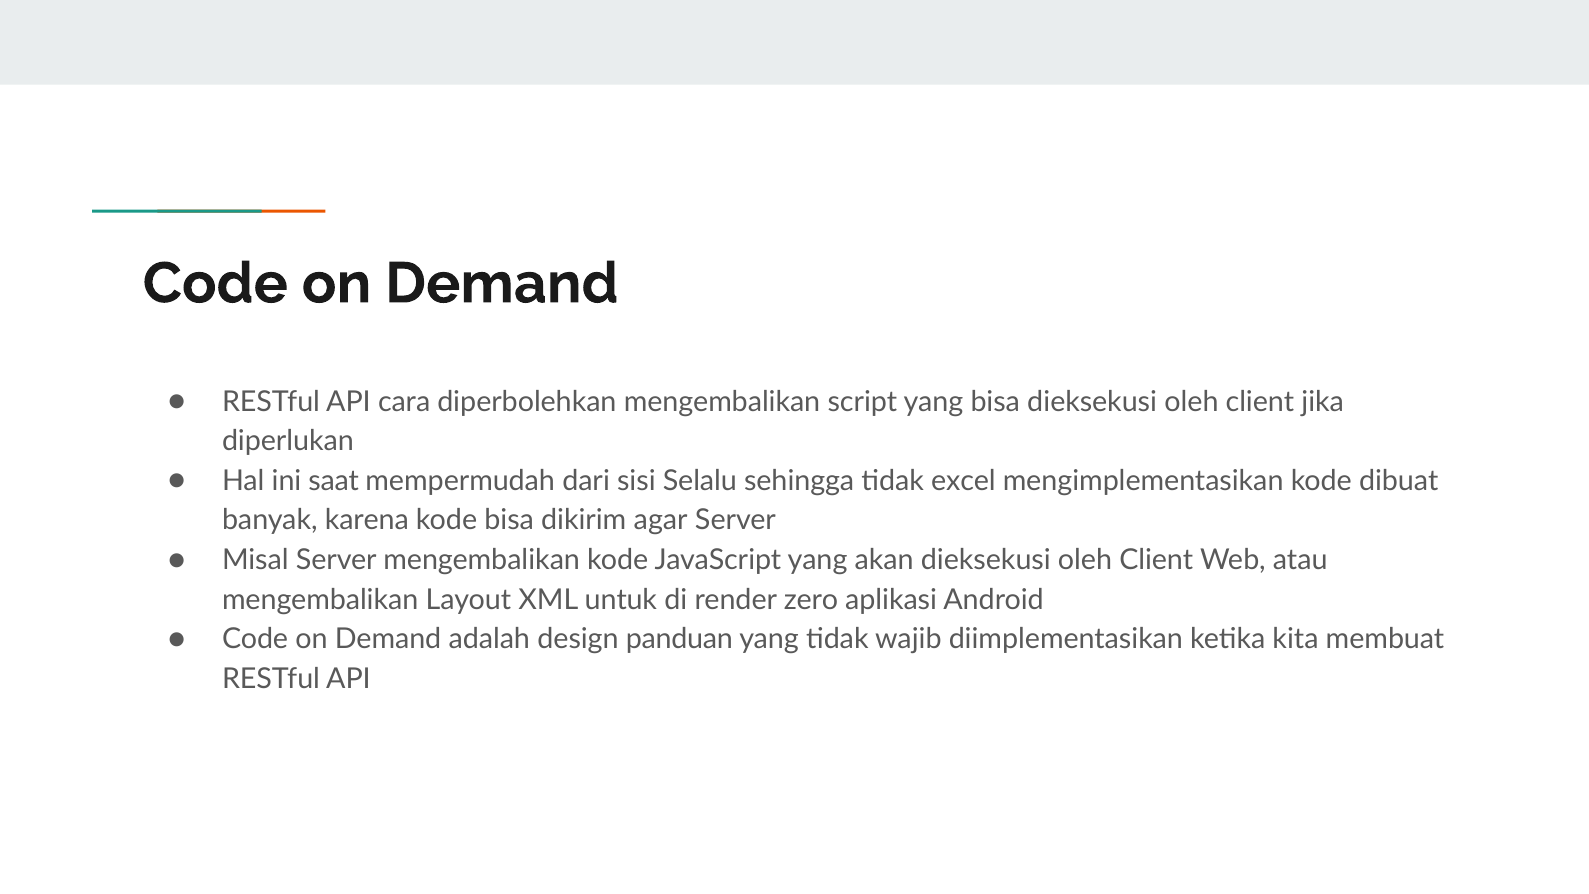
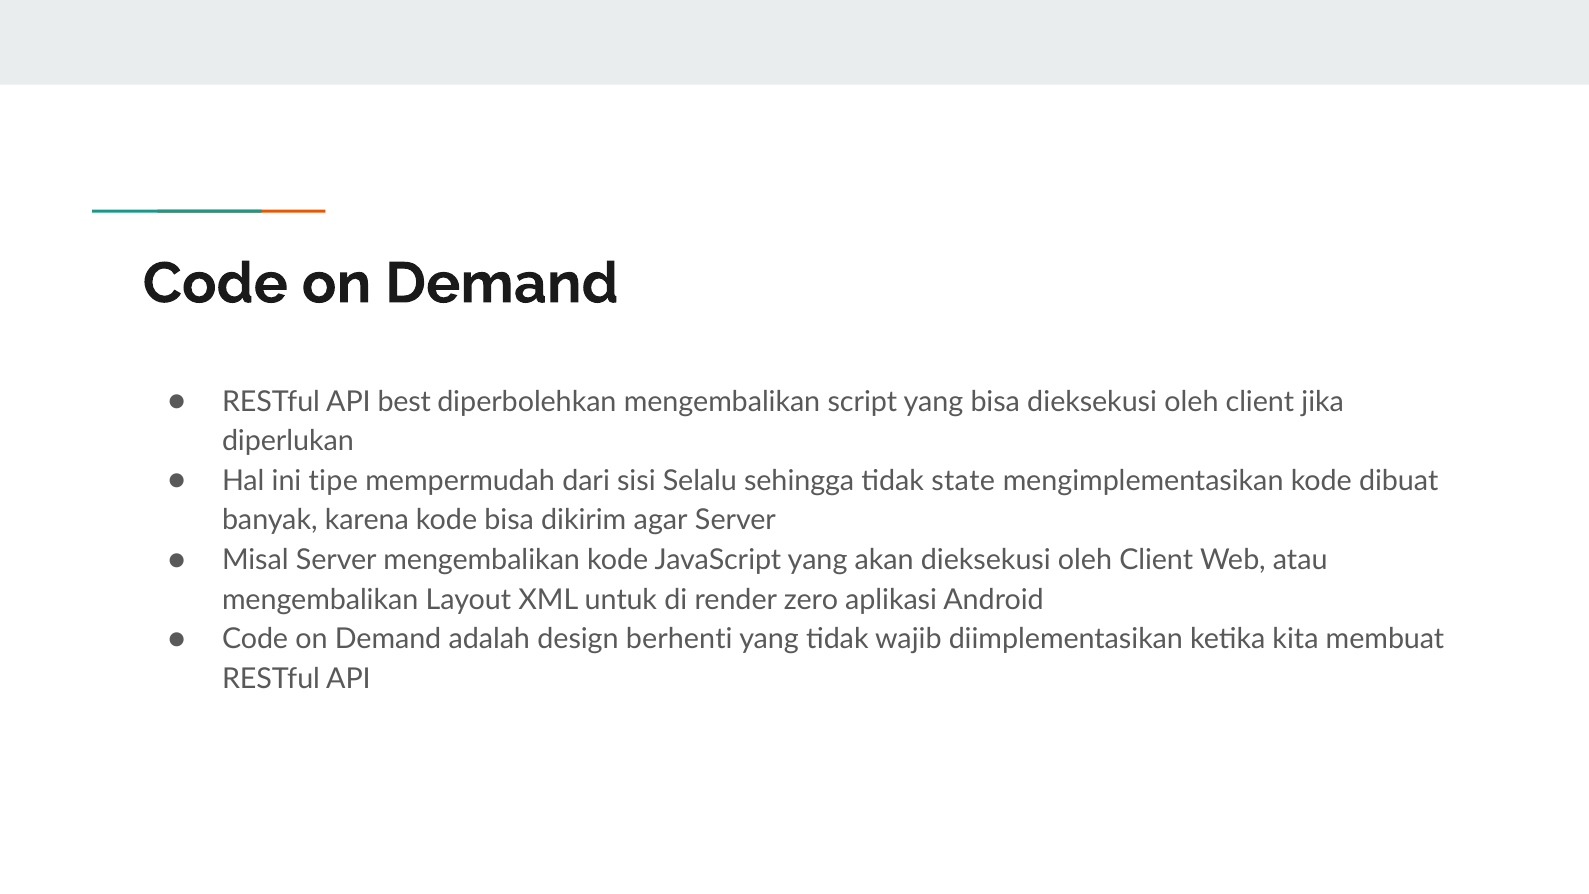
cara: cara -> best (404, 402)
saat: saat -> tipe (333, 481)
excel: excel -> state (963, 481)
panduan: panduan -> berhenti (679, 639)
